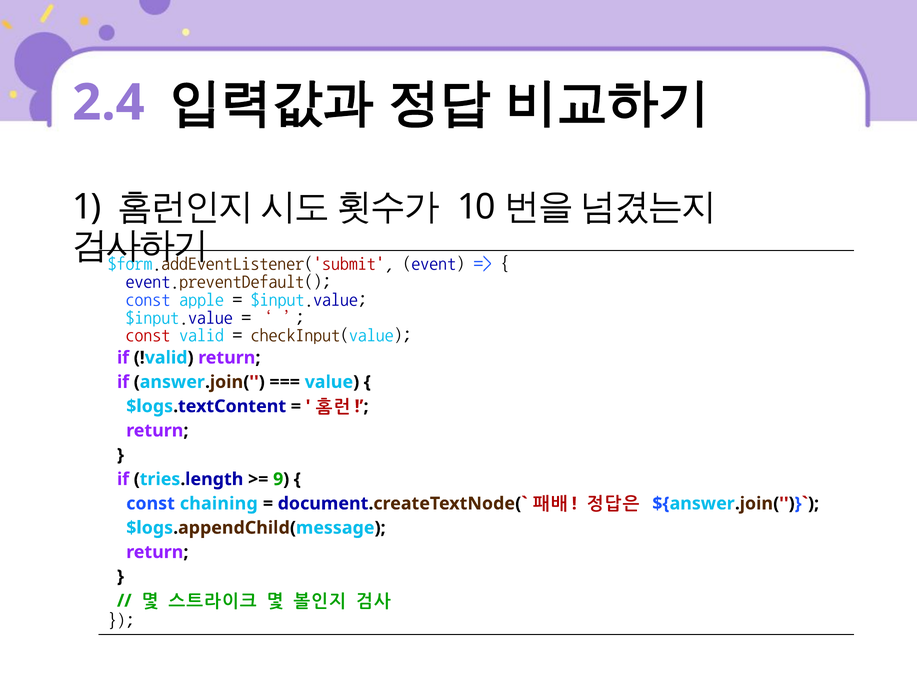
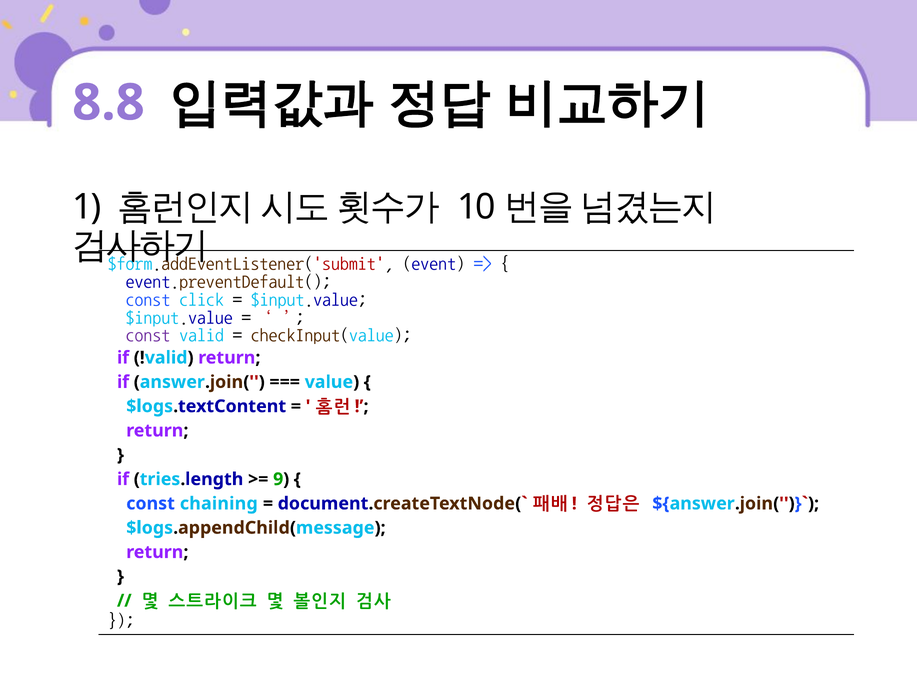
2.4: 2.4 -> 8.8 (108, 103)
apple: apple -> click (202, 299)
const colour: red -> purple (148, 335)
